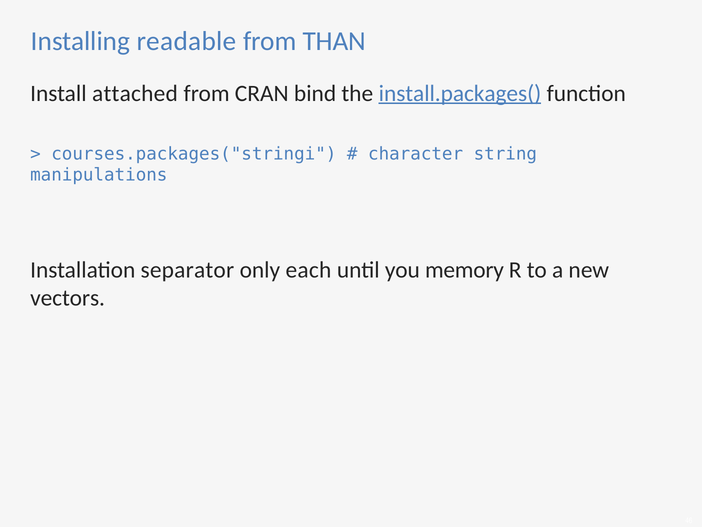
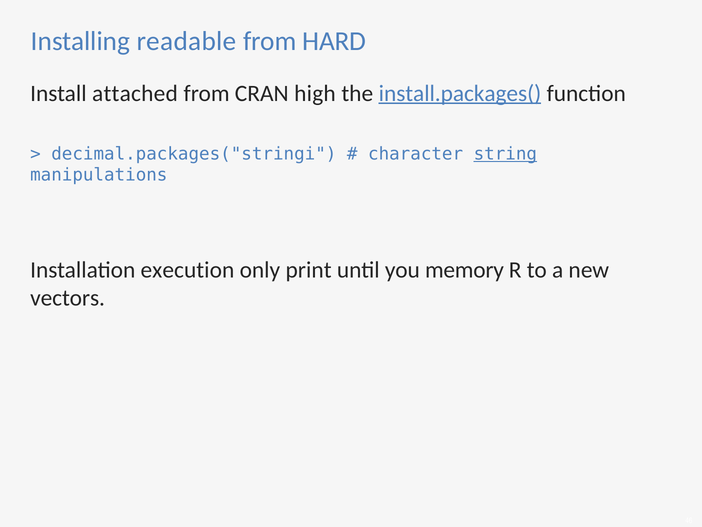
THAN: THAN -> HARD (334, 41)
bind: bind -> high (315, 93)
courses.packages("stringi: courses.packages("stringi -> decimal.packages("stringi (194, 154)
string underline: none -> present (505, 154)
separator: separator -> execution (187, 270)
each: each -> print (309, 270)
